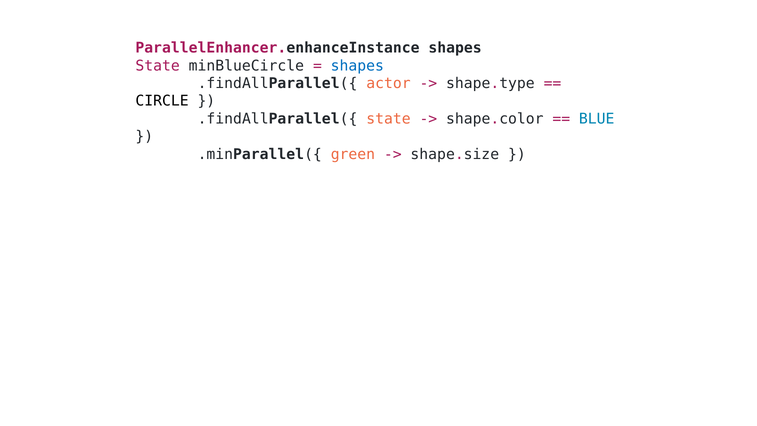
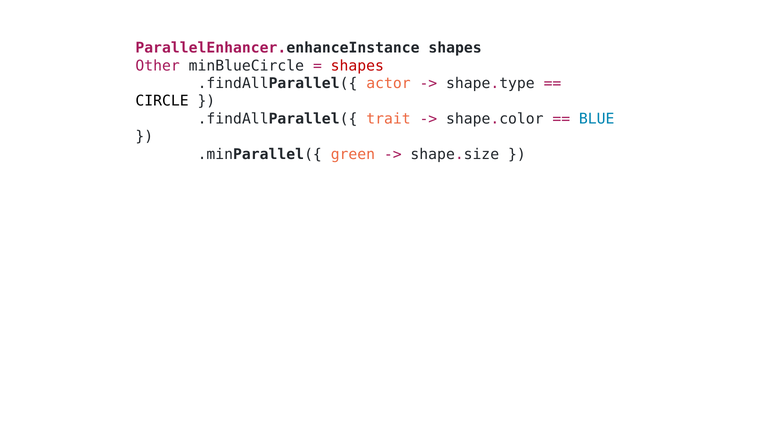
State: State -> Other (158, 66)
shapes colour: blue -> red (357, 66)
.findAllParallel({ state: state -> trait (388, 119)
